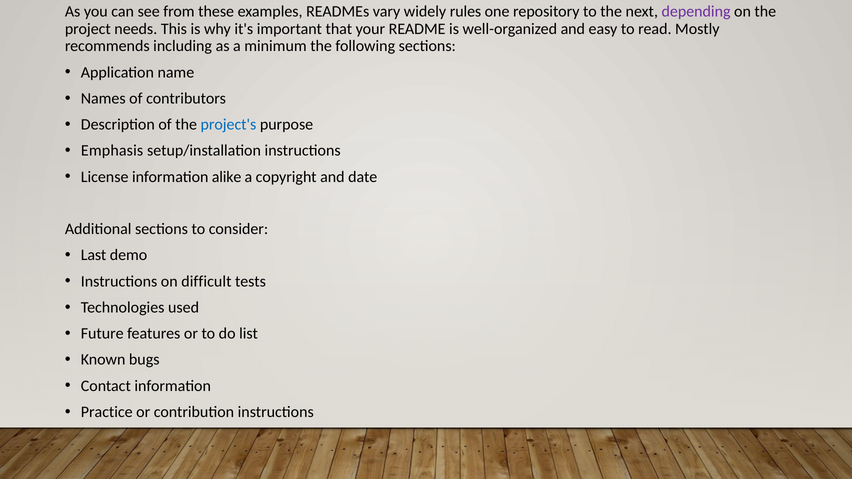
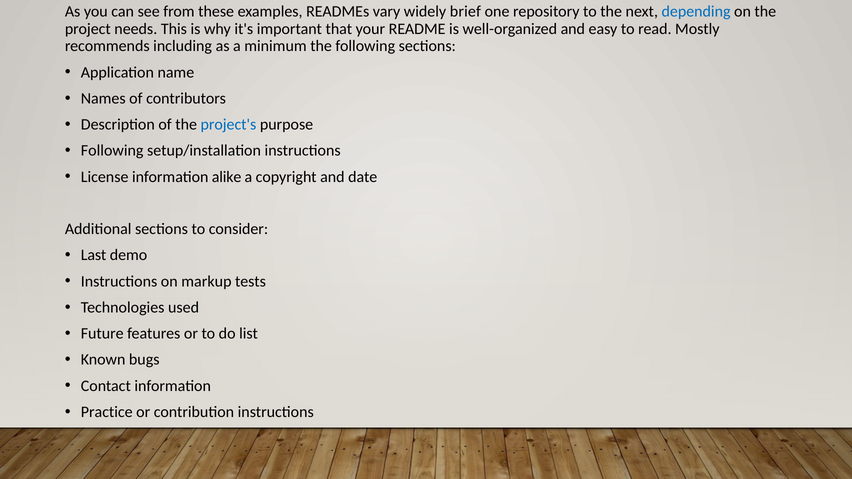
rules: rules -> brief (465, 12)
depending colour: purple -> blue (696, 12)
Emphasis: Emphasis -> Following (112, 151)
difficult: difficult -> markup (206, 281)
